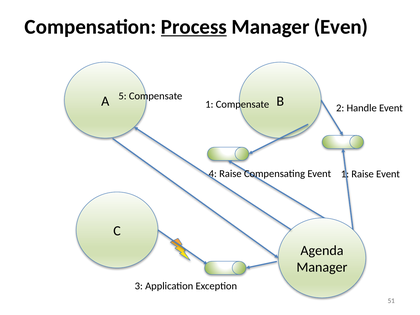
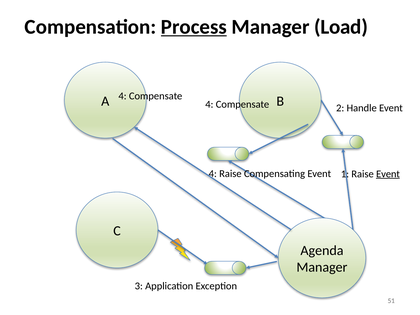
Even: Even -> Load (341, 27)
5: 5 -> 4 (123, 96)
1: 1 -> 4 (209, 104)
Event underline: none -> present (388, 174)
